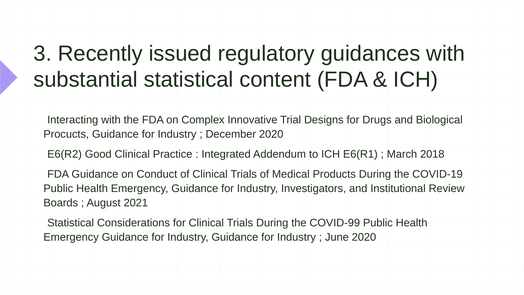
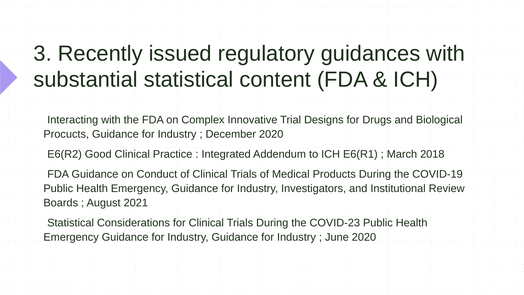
COVID-99: COVID-99 -> COVID-23 (335, 223)
